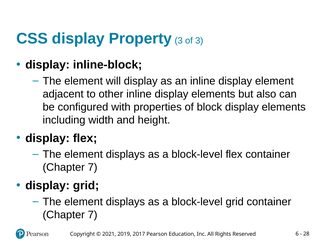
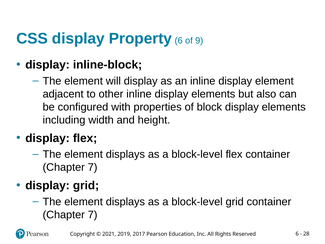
Property 3: 3 -> 6 (179, 41)
of 3: 3 -> 9 (199, 41)
